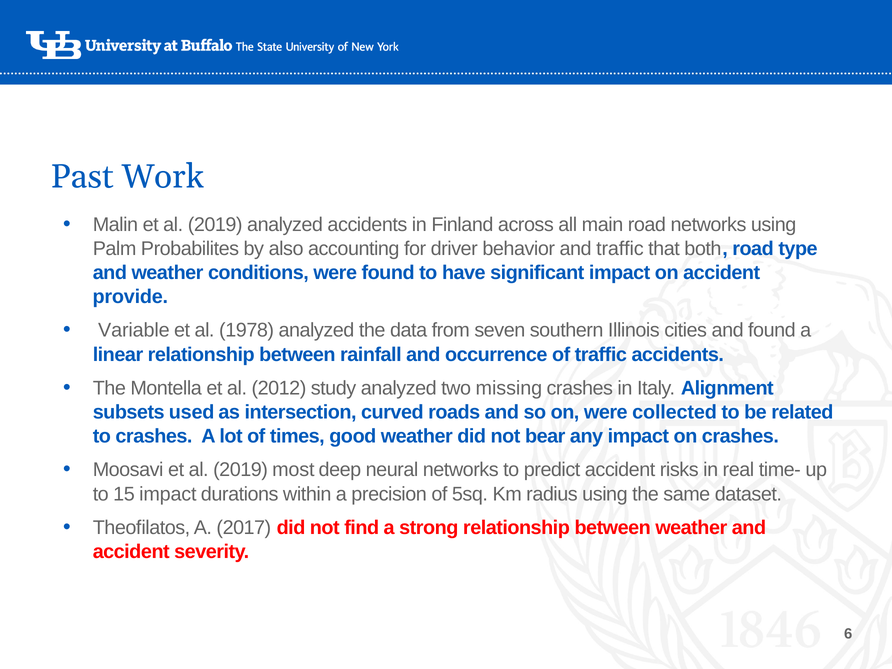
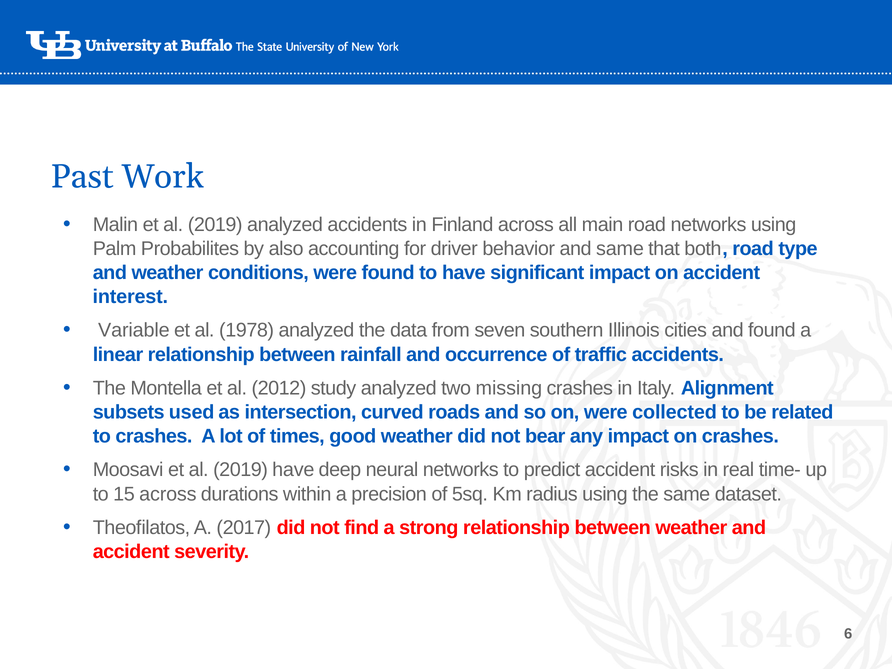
and traffic: traffic -> same (620, 249)
provide: provide -> interest (130, 297)
2019 most: most -> have (293, 470)
15 impact: impact -> across (168, 494)
